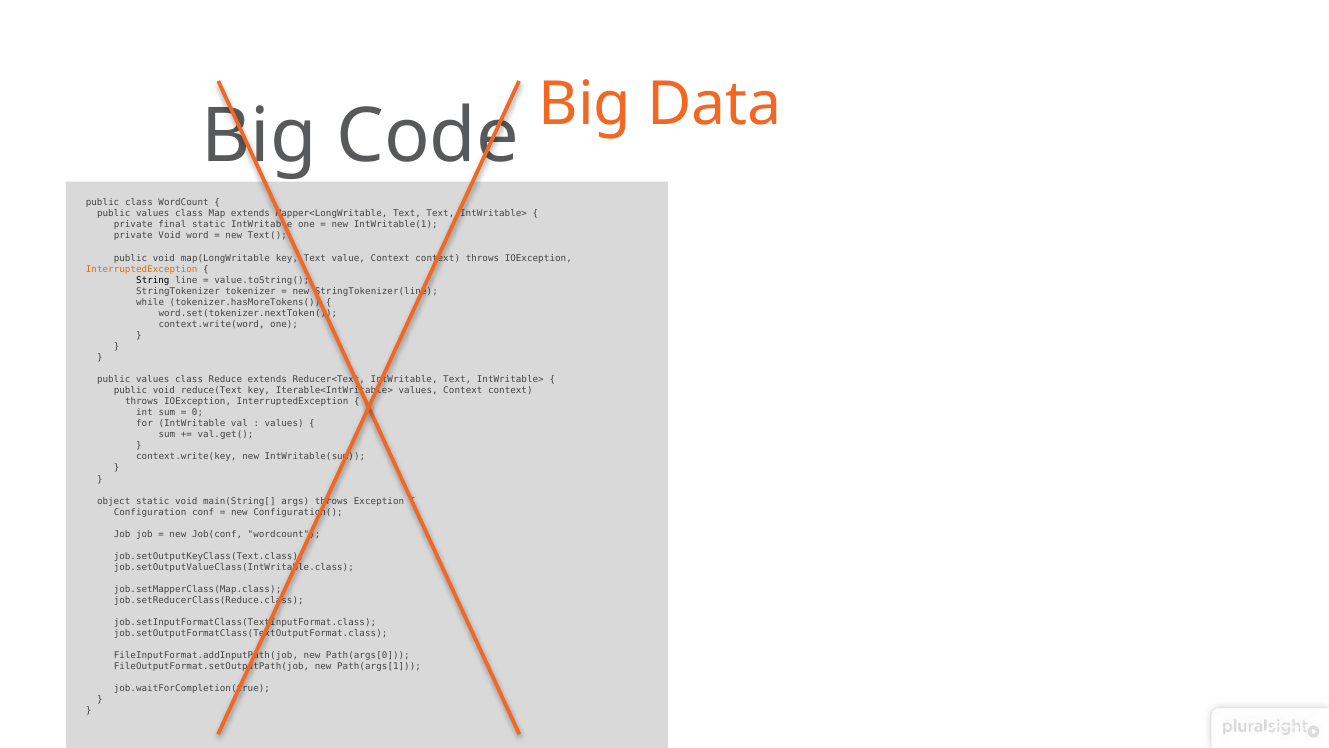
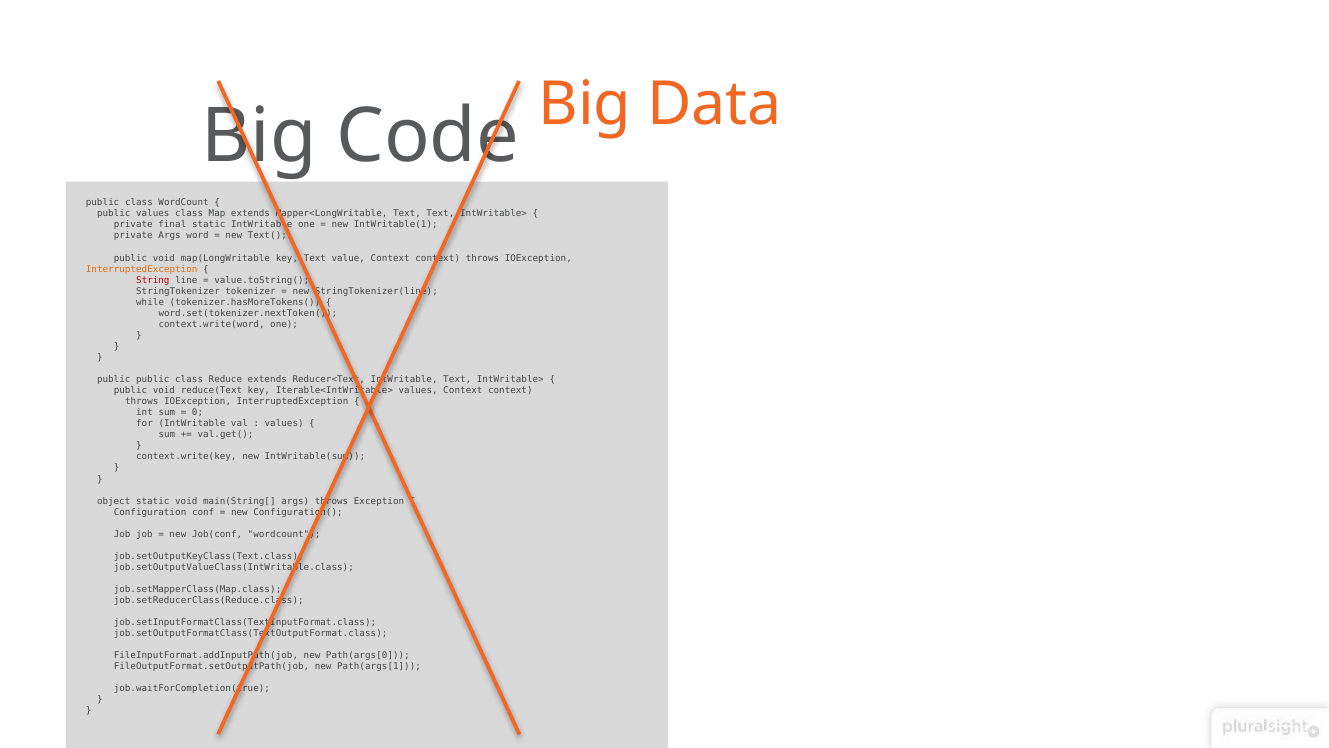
private Void: Void -> Args (170, 236)
String colour: black -> red (153, 280)
values: values -> public (153, 379)
